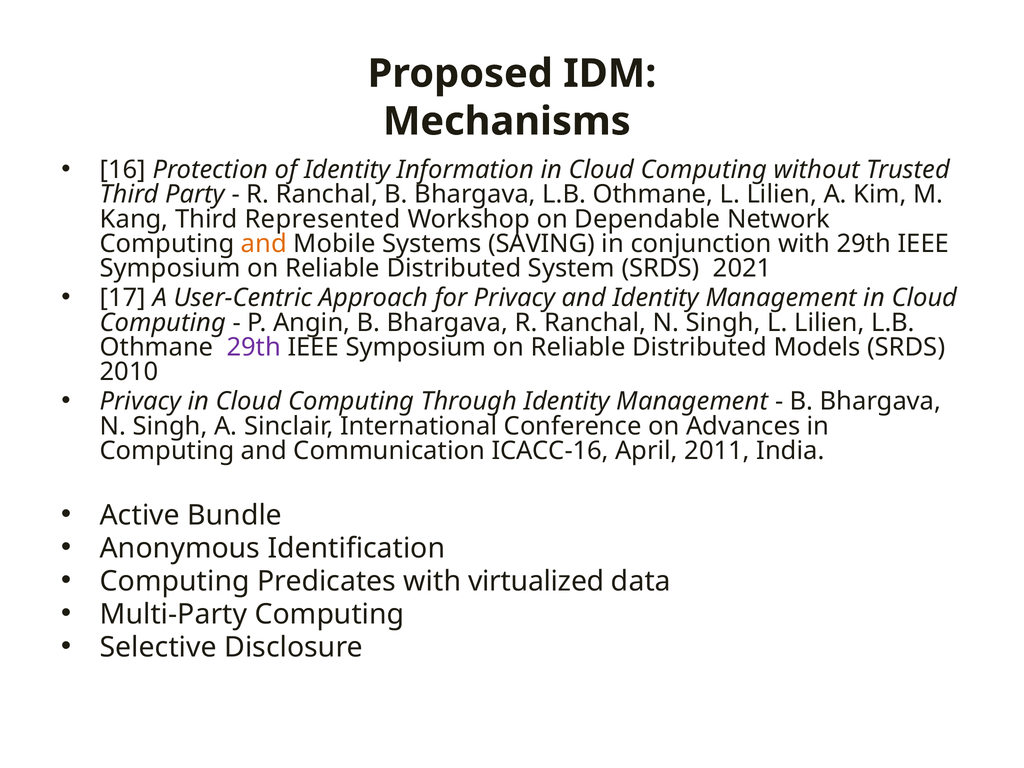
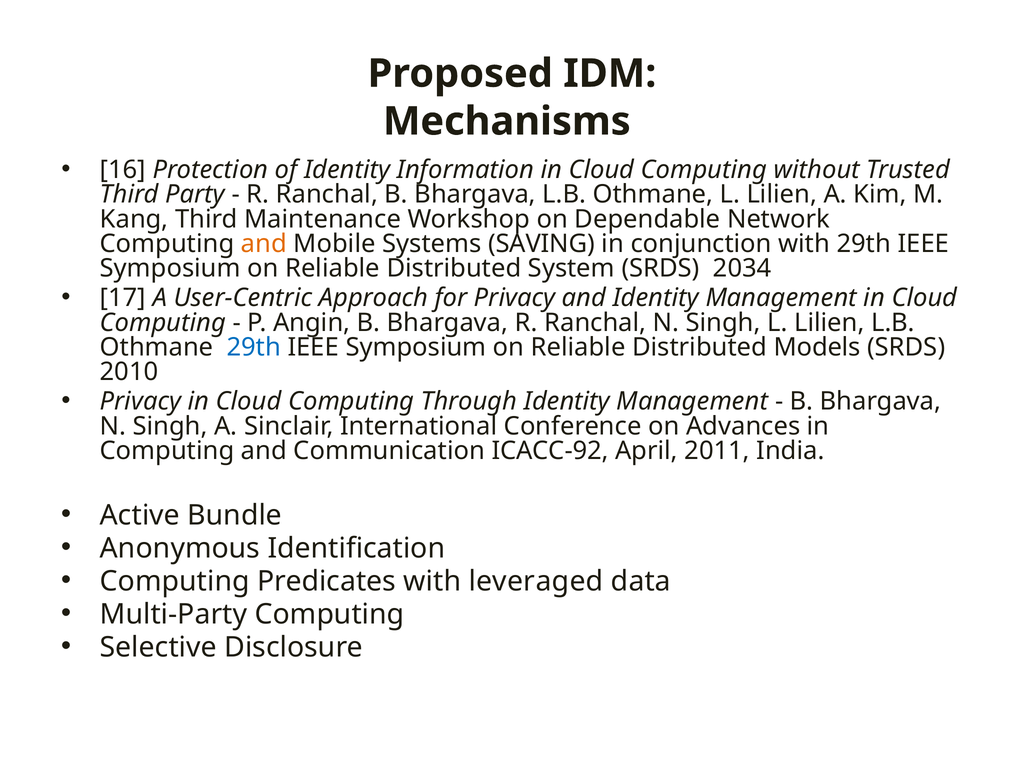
Represented: Represented -> Maintenance (323, 219)
2021: 2021 -> 2034 (742, 268)
29th colour: purple -> blue (254, 347)
ICACC-16: ICACC-16 -> ICACC-92 (550, 451)
virtualized: virtualized -> leveraged (536, 581)
